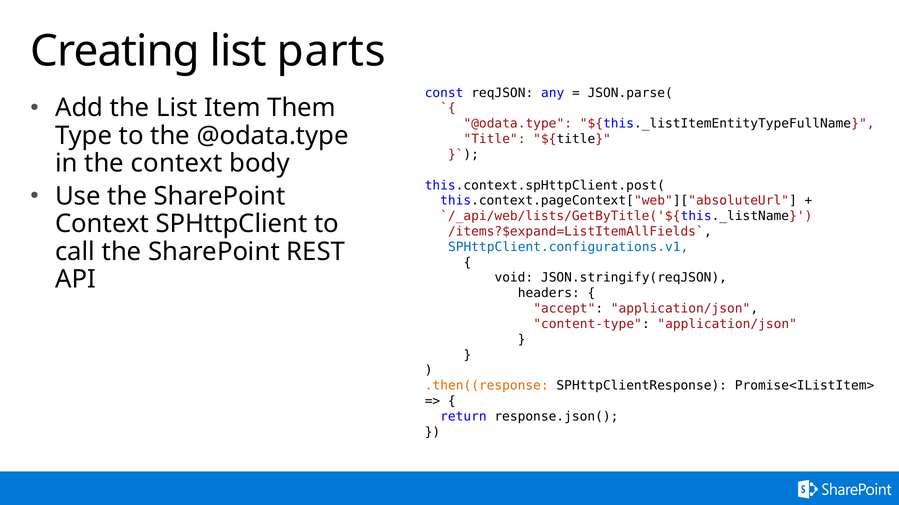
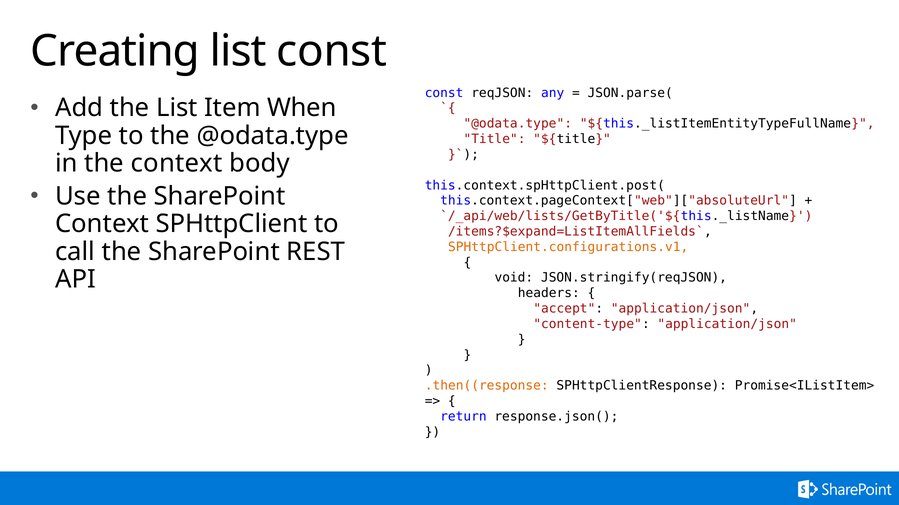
list parts: parts -> const (332, 51)
Them: Them -> When (302, 108)
SPHttpClient.configurations.v1 colour: blue -> orange (568, 247)
